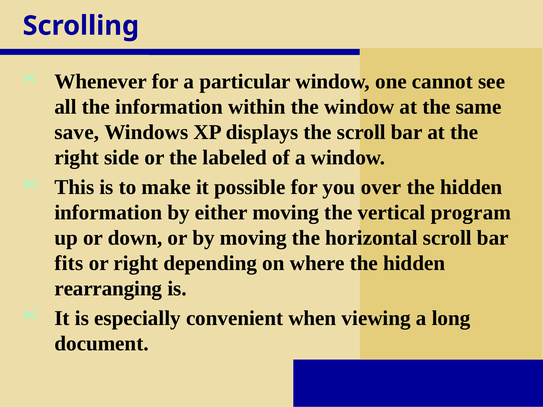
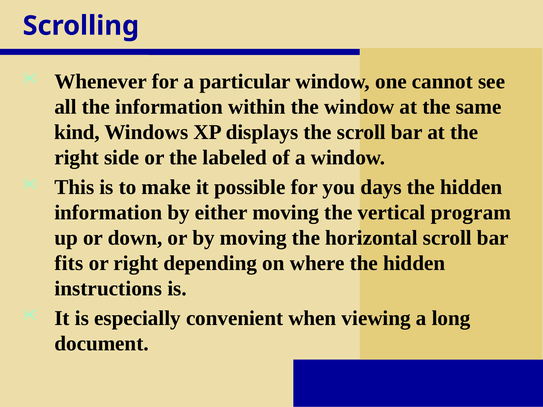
save: save -> kind (77, 132)
over: over -> days (381, 187)
rearranging: rearranging -> instructions (108, 289)
